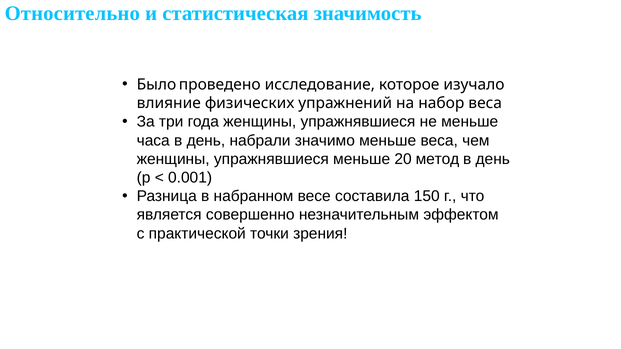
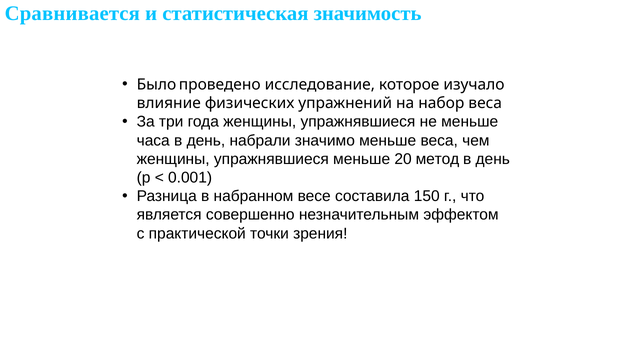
Относительно: Относительно -> Сравнивается (72, 13)
